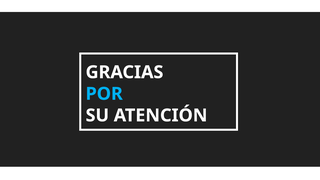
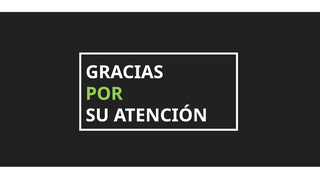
POR colour: light blue -> light green (104, 94)
